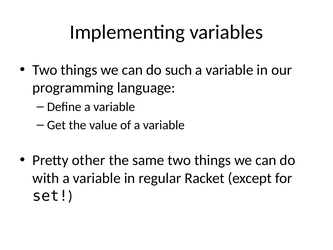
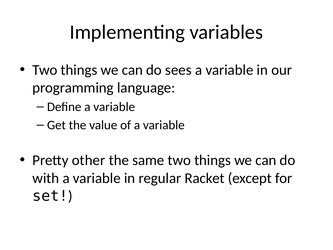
such: such -> sees (178, 70)
